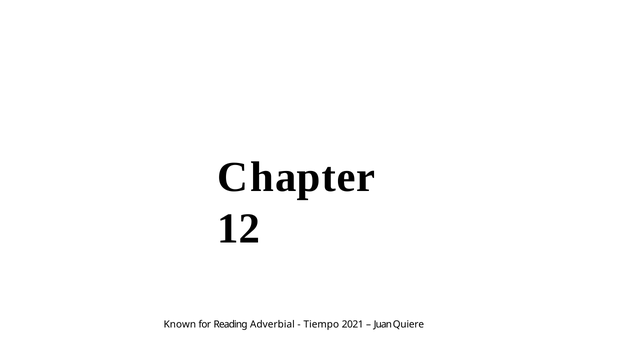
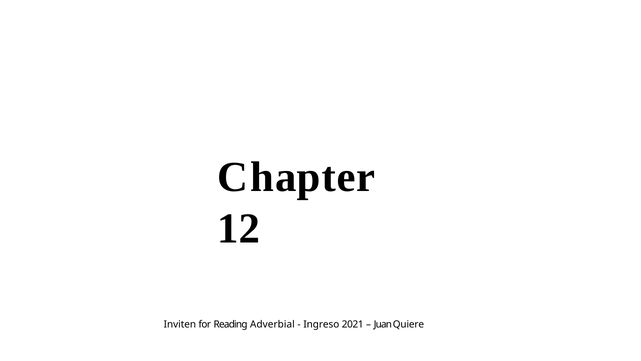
Known: Known -> Inviten (180, 324)
Tiempo: Tiempo -> Ingreso (321, 324)
